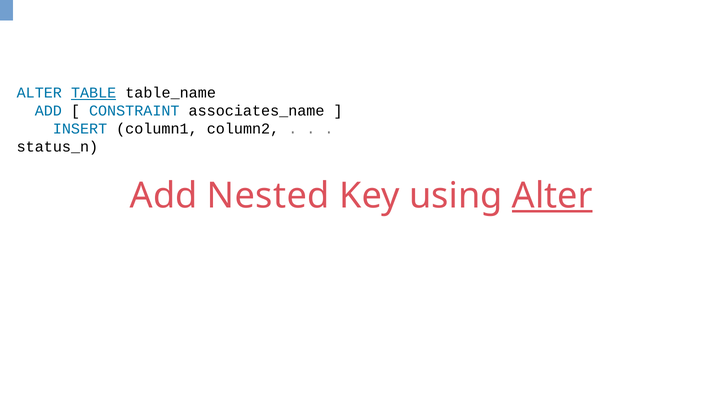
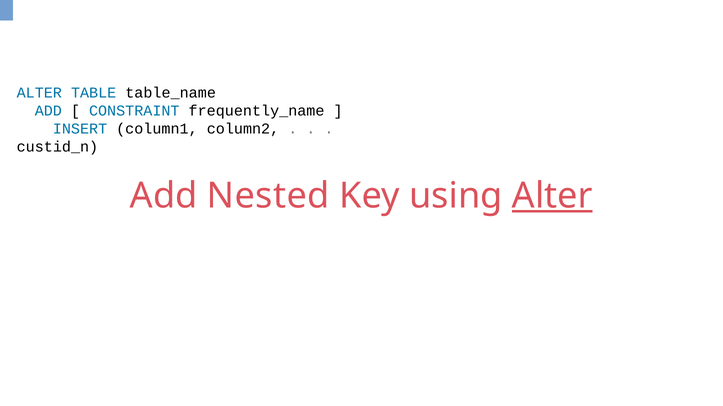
TABLE underline: present -> none (94, 93)
associates_name: associates_name -> frequently_name (257, 111)
status_n: status_n -> custid_n (57, 147)
